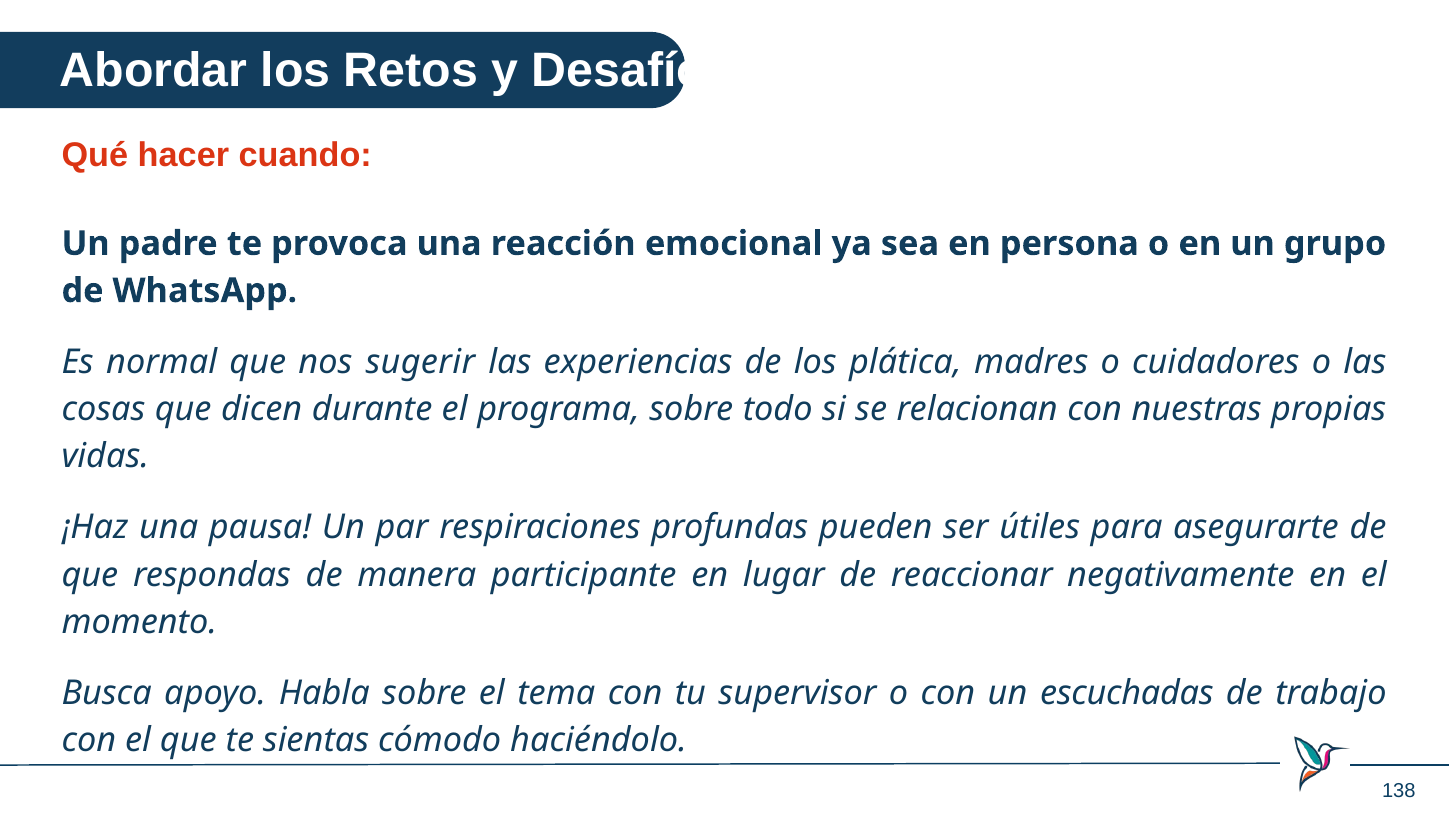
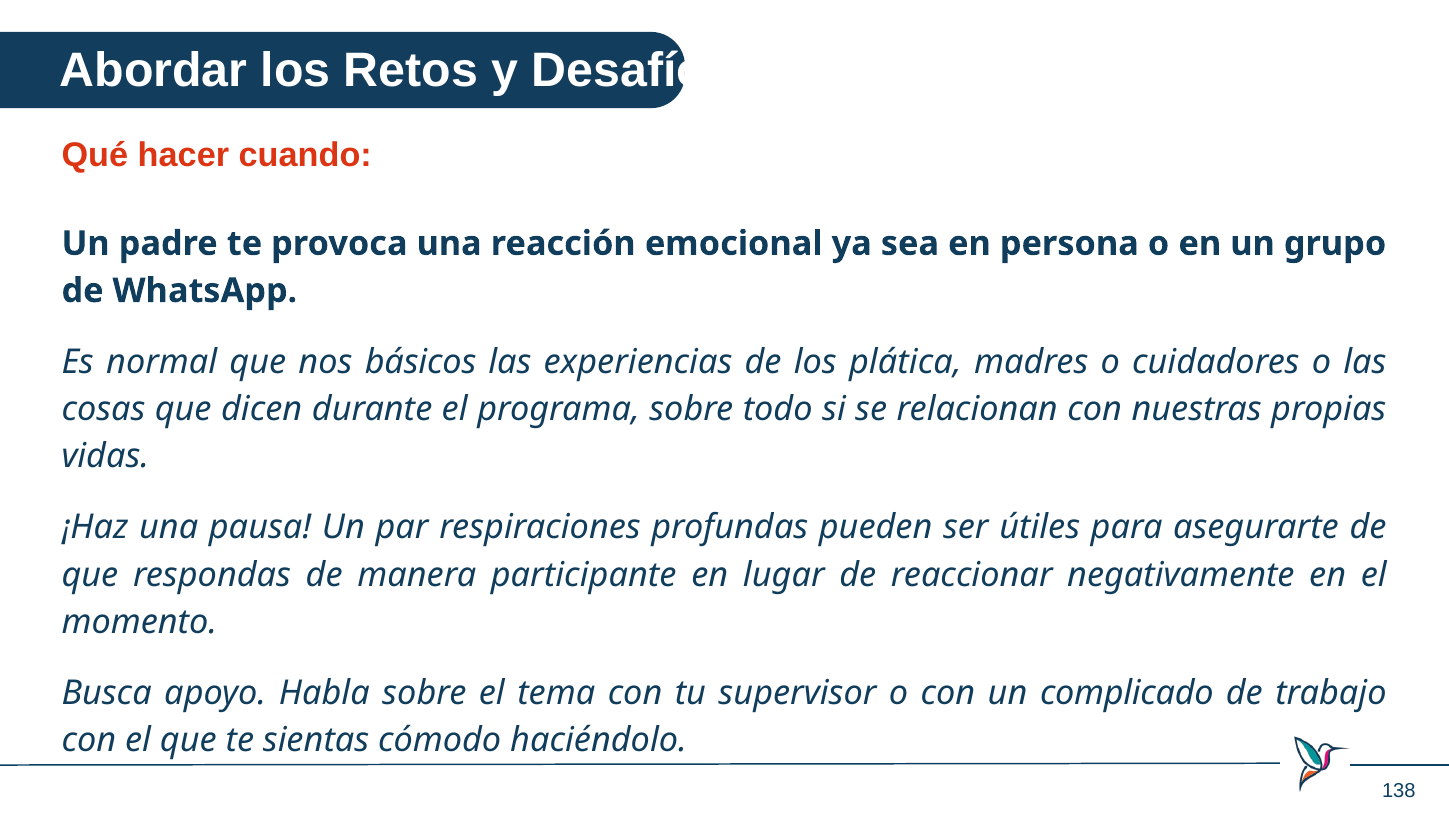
sugerir: sugerir -> básicos (421, 362)
escuchadas: escuchadas -> complicado (1127, 693)
